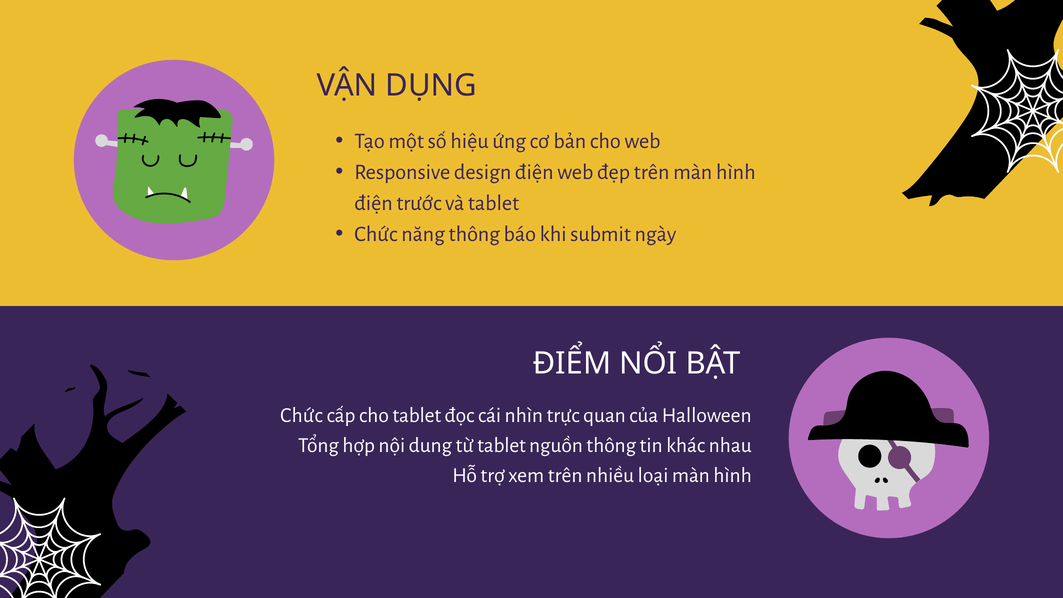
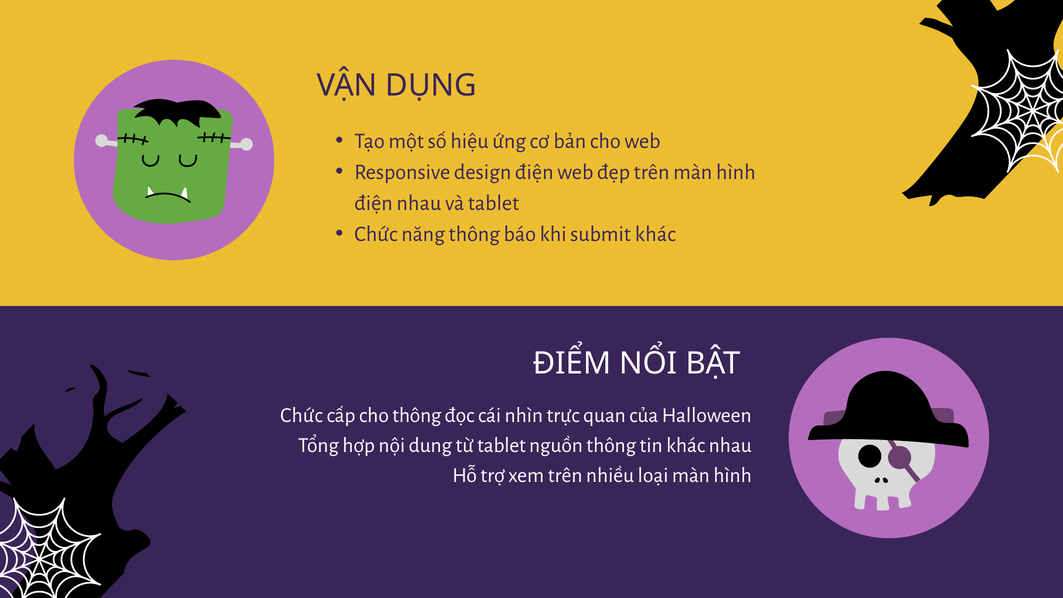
điện trước: trước -> nhau (419, 203)
submit ngày: ngày -> khác (655, 234)
cho tablet: tablet -> thông (417, 415)
